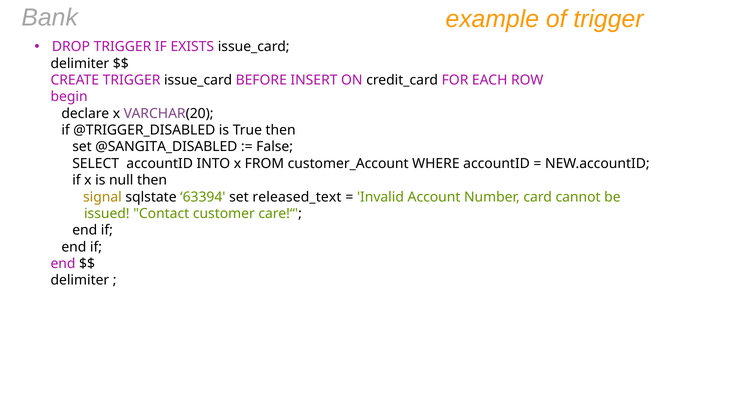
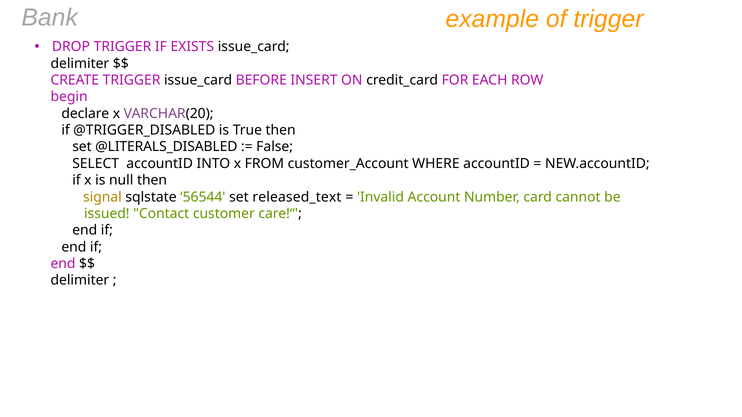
@SANGITA_DISABLED: @SANGITA_DISABLED -> @LITERALS_DISABLED (166, 147)
63394: 63394 -> 56544 (203, 197)
